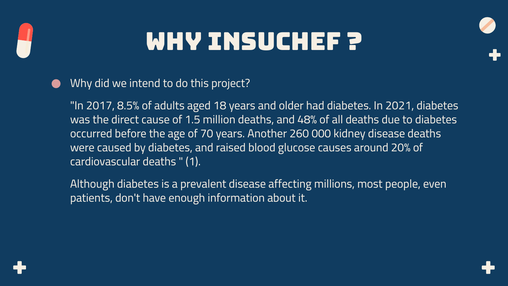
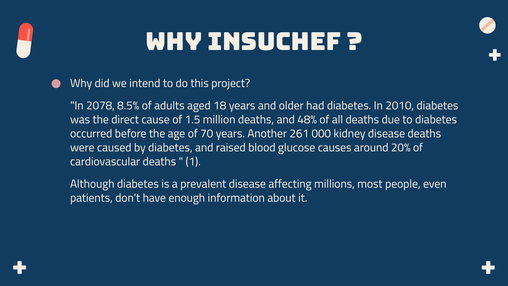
2017: 2017 -> 2078 (100, 106)
2021: 2021 -> 2010 (400, 106)
260: 260 -> 261 (299, 134)
